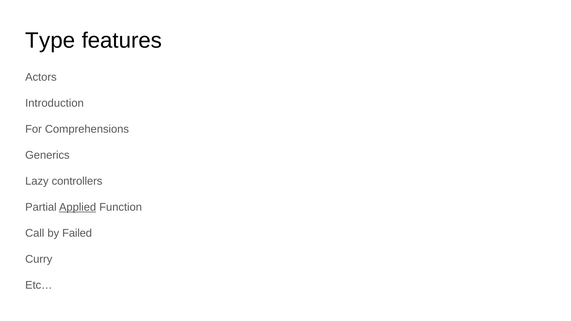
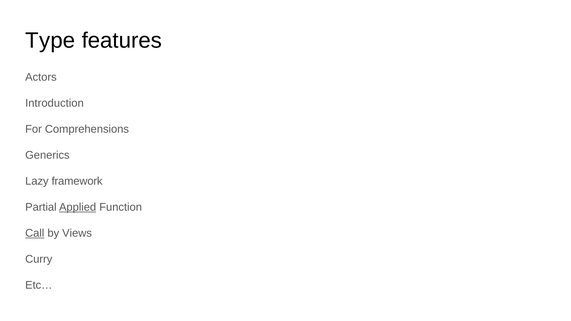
controllers: controllers -> framework (77, 181)
Call underline: none -> present (35, 233)
Failed: Failed -> Views (77, 233)
